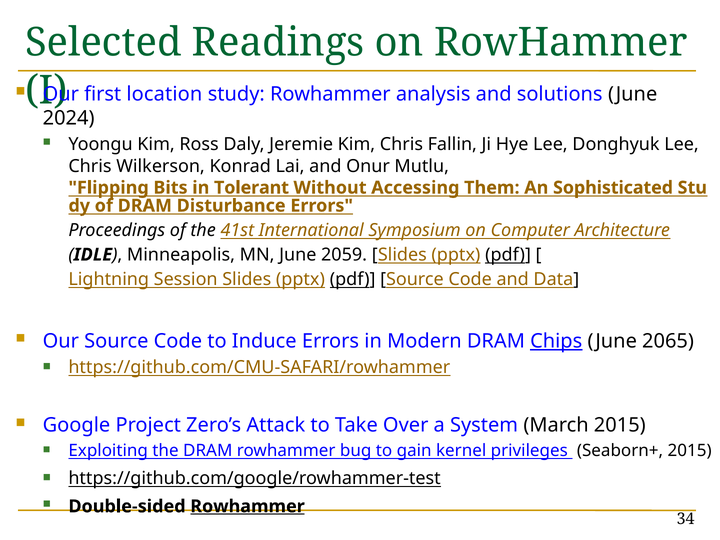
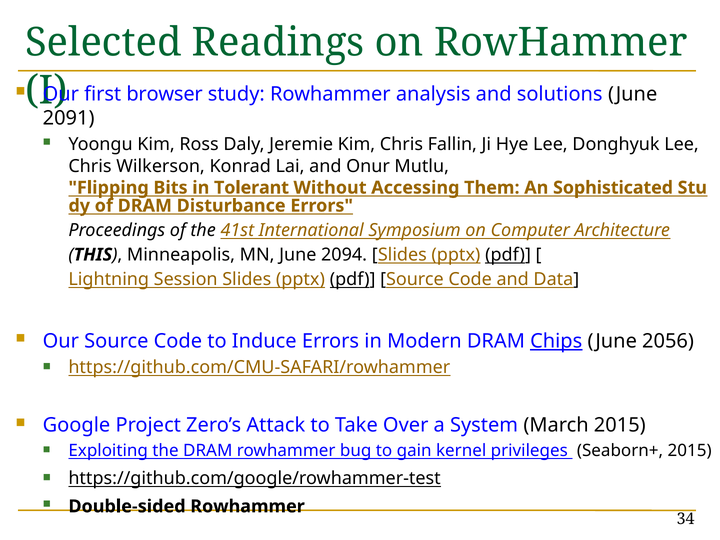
location: location -> browser (165, 94)
2024: 2024 -> 2091 (69, 118)
IDLE: IDLE -> THIS (93, 255)
2059: 2059 -> 2094 (344, 255)
2065: 2065 -> 2056 (668, 341)
Rowhammer underline: present -> none (247, 506)
